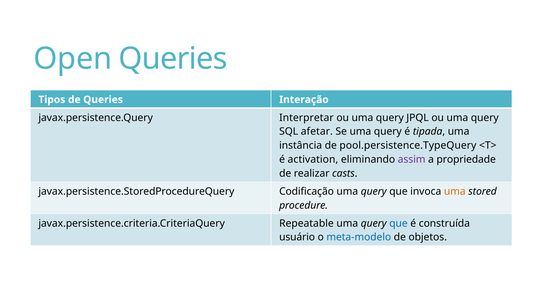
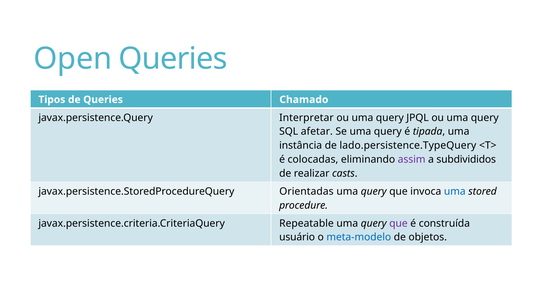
Interação: Interação -> Chamado (304, 100)
pool.persistence.TypeQuery: pool.persistence.TypeQuery -> lado.persistence.TypeQuery (408, 146)
activation: activation -> colocadas (313, 159)
propriedade: propriedade -> subdivididos (466, 159)
Codificação: Codificação -> Orientadas (306, 191)
uma colour: orange -> blue (455, 191)
que colour: blue -> purple (398, 223)
